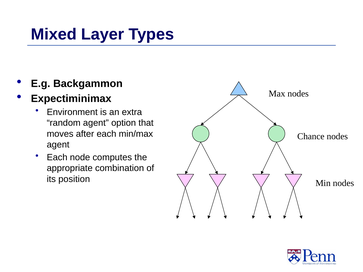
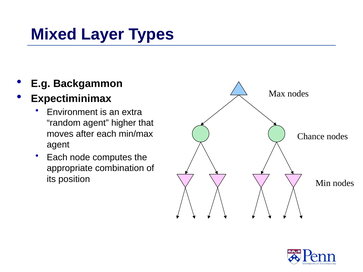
option: option -> higher (124, 123)
